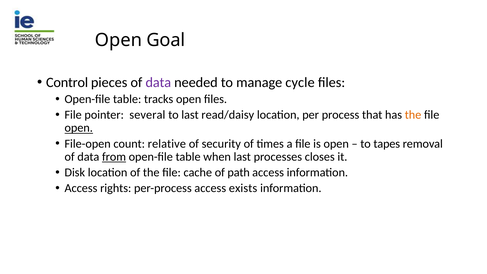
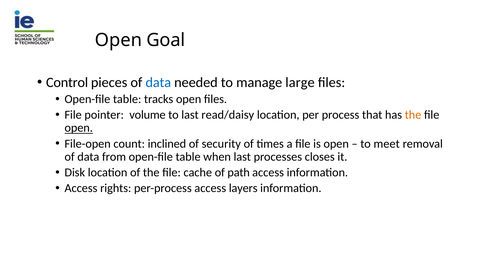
data colour: purple -> blue (158, 82)
cycle: cycle -> large (300, 82)
several: several -> volume (148, 115)
relative: relative -> inclined (167, 144)
tapes: tapes -> meet (387, 144)
from underline: present -> none (114, 157)
exists: exists -> layers (243, 188)
